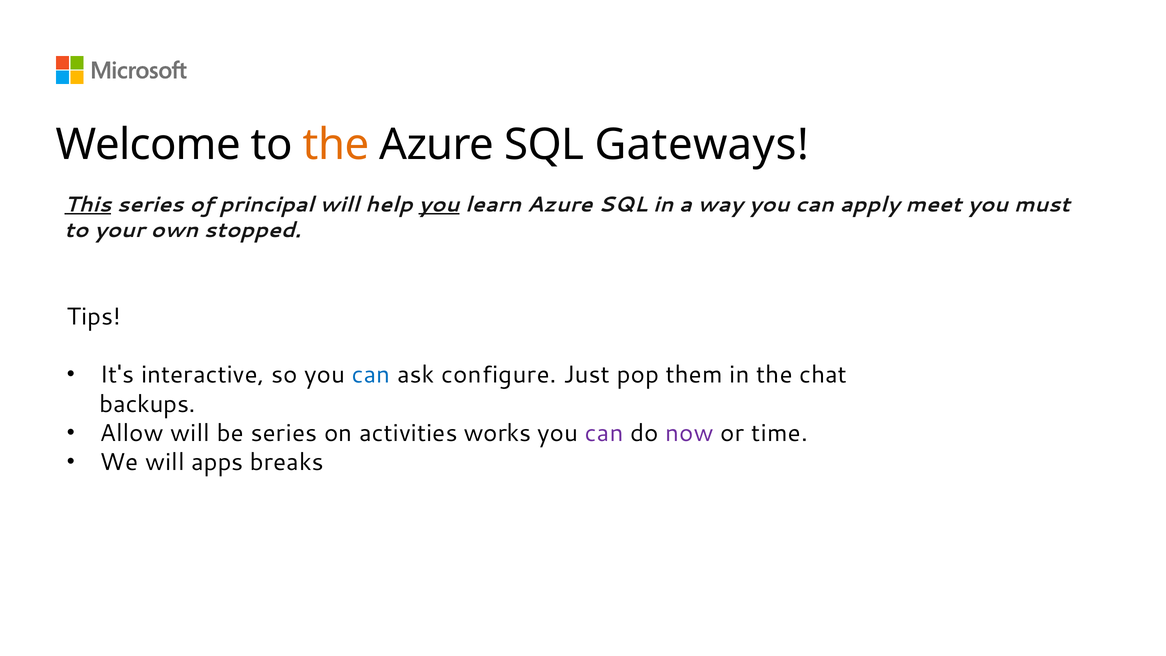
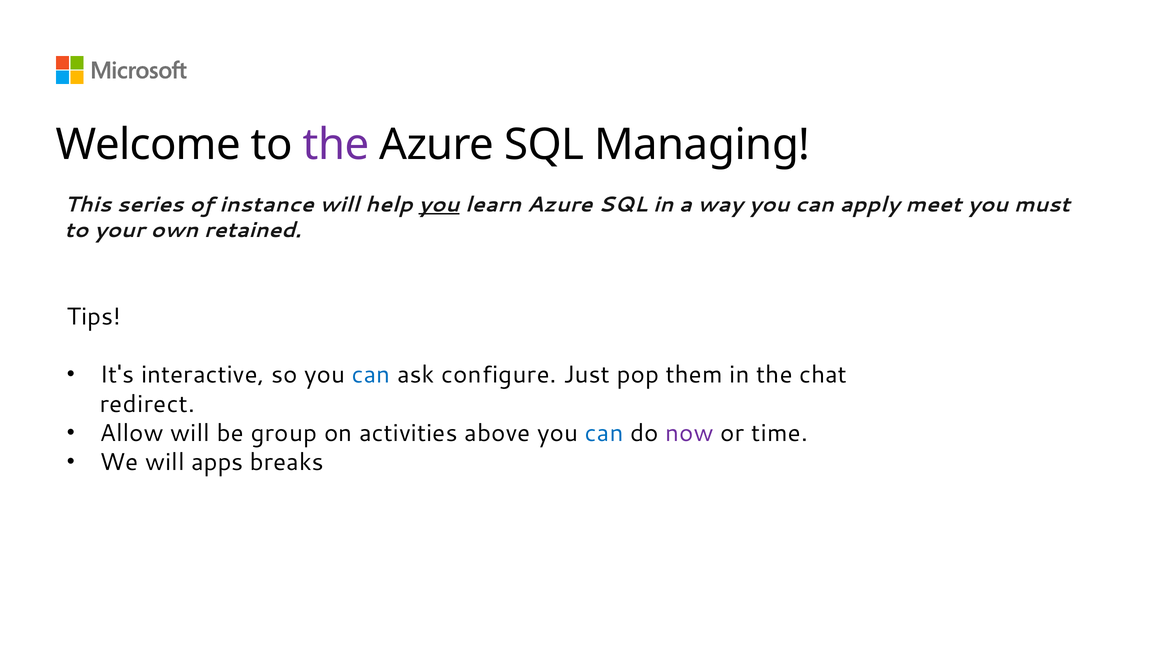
the colour: orange -> purple (336, 145)
Gateways: Gateways -> Managing (702, 145)
This underline: present -> none (88, 204)
principal: principal -> instance (267, 204)
stopped: stopped -> retained (253, 230)
backups: backups -> redirect (147, 404)
be series: series -> group (284, 433)
works: works -> above (497, 433)
can colour: purple -> blue (604, 433)
